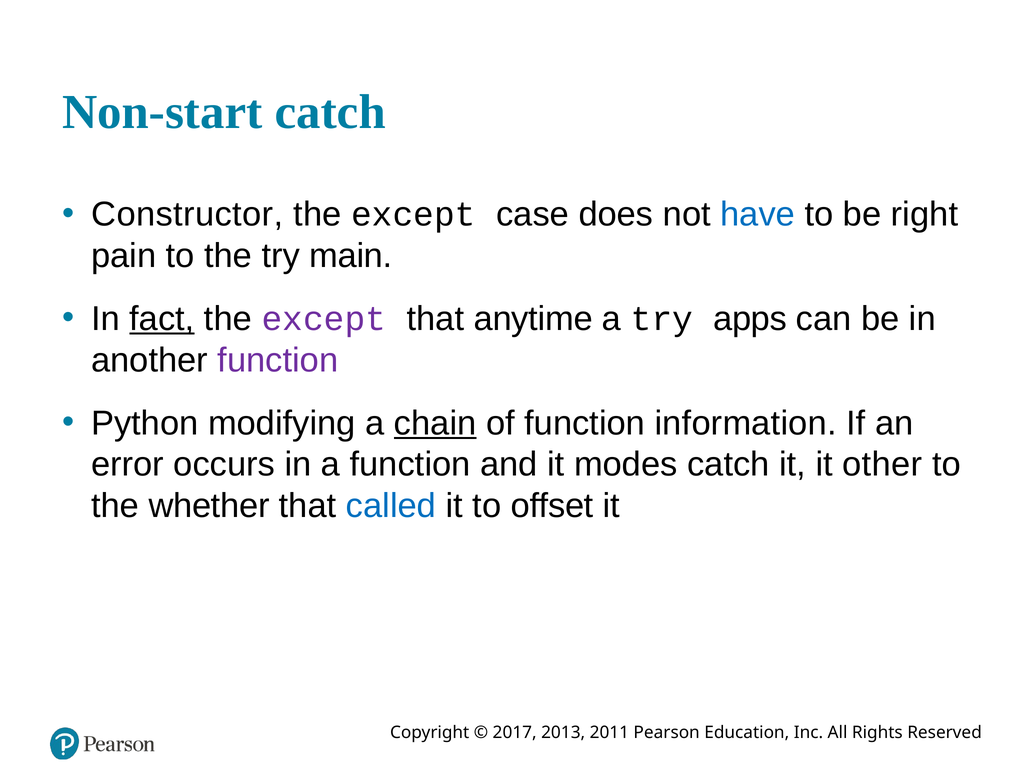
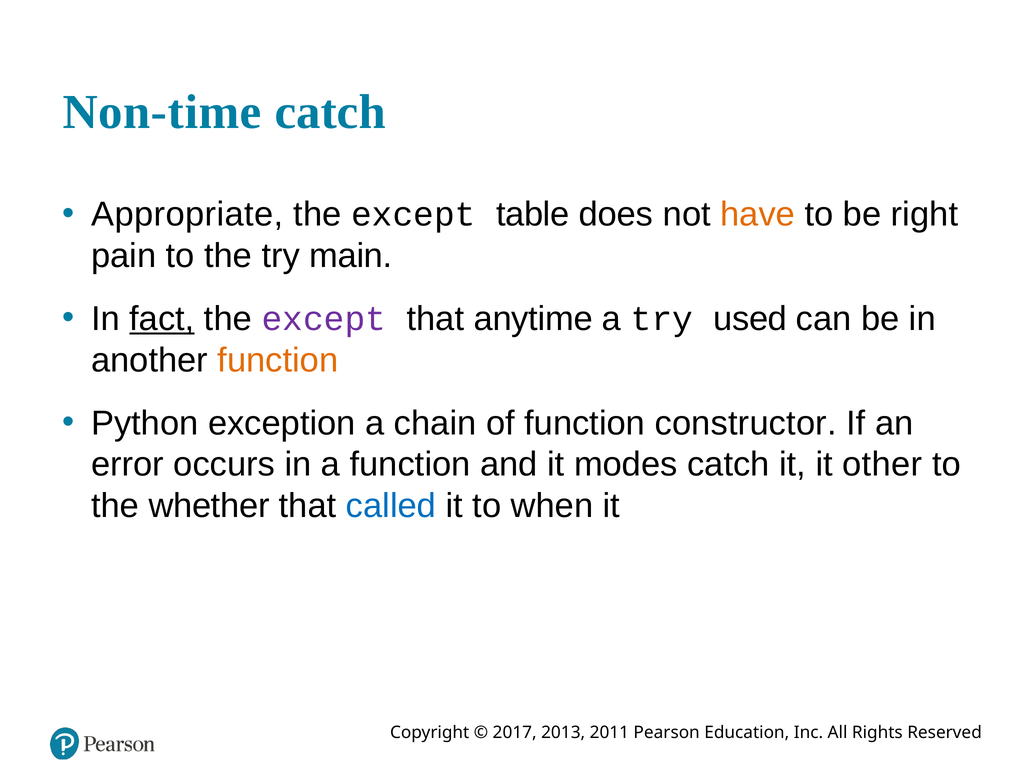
Non-start: Non-start -> Non-time (162, 112)
Constructor: Constructor -> Appropriate (187, 215)
case: case -> table (533, 215)
have colour: blue -> orange (758, 215)
apps: apps -> used (750, 319)
function colour: purple -> orange (278, 360)
modifying: modifying -> exception (282, 423)
chain underline: present -> none (435, 423)
information: information -> constructor (746, 423)
offset: offset -> when (552, 506)
